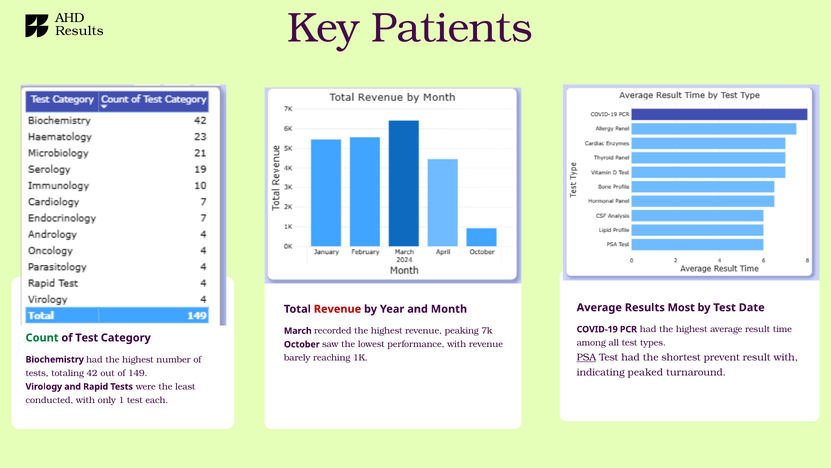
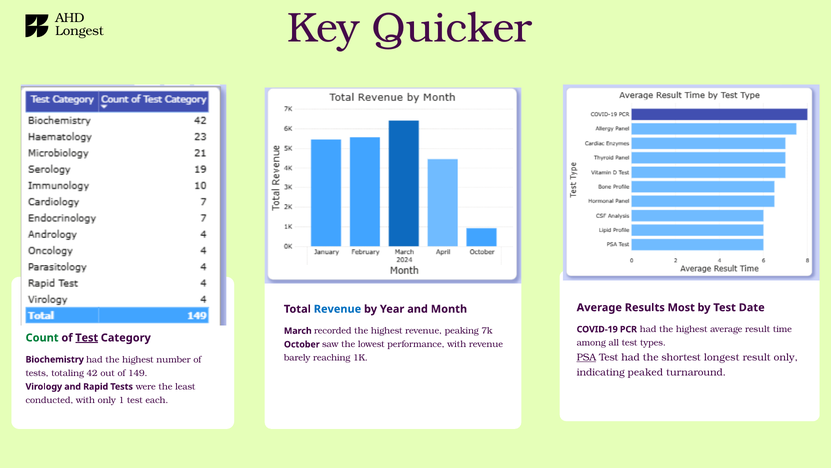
Patients: Patients -> Quicker (452, 28)
Results: Results -> Longest (80, 31)
Revenue colour: red -> blue (338, 309)
Test underline: none -> present (87, 337)
shortest prevent: prevent -> longest (722, 357)
result with: with -> only (786, 357)
